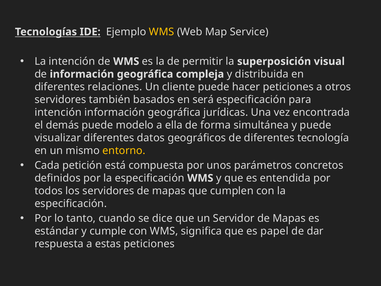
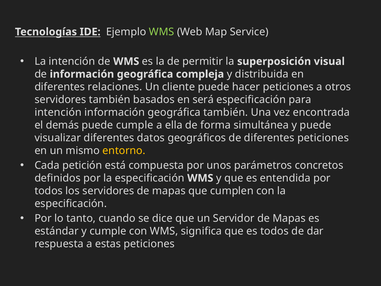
WMS colour: yellow -> light green (162, 32)
geográfica jurídicas: jurídicas -> también (226, 112)
puede modelo: modelo -> cumple (135, 125)
diferentes tecnología: tecnología -> peticiones (323, 138)
es papel: papel -> todos (274, 231)
